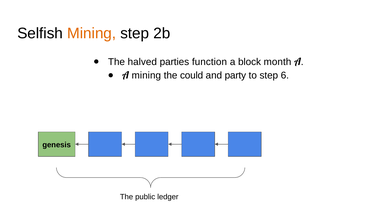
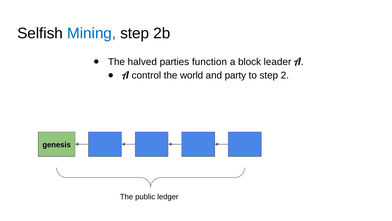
Mining colour: orange -> blue (92, 33)
month: month -> leader (277, 62)
A mining: mining -> control (146, 75)
could: could -> world (192, 75)
6: 6 -> 2 (285, 75)
